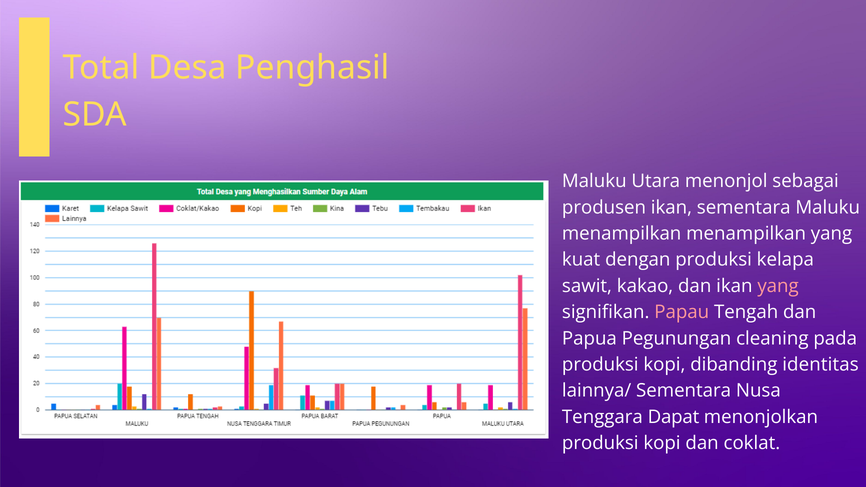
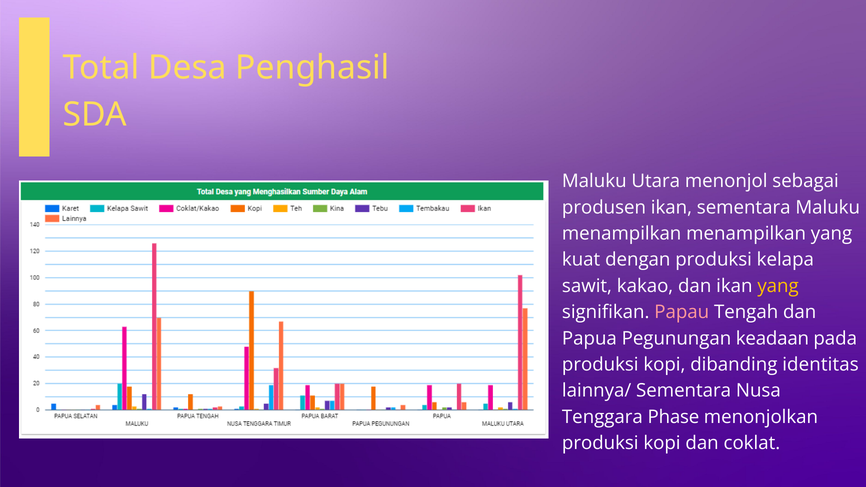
yang colour: pink -> yellow (778, 286)
cleaning: cleaning -> keadaan (772, 338)
Dapat: Dapat -> Phase (673, 417)
